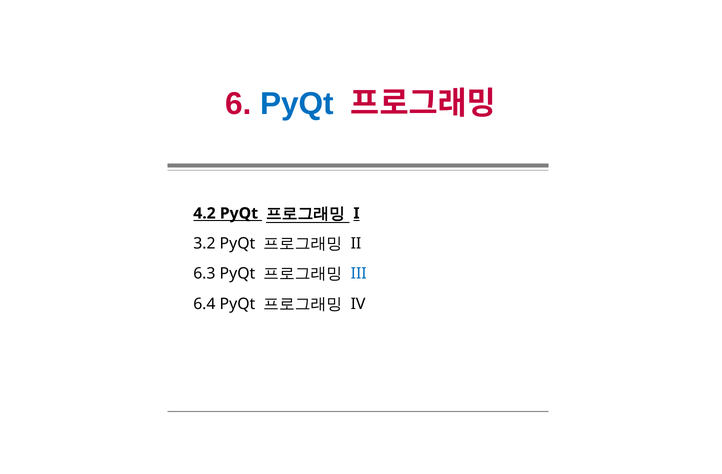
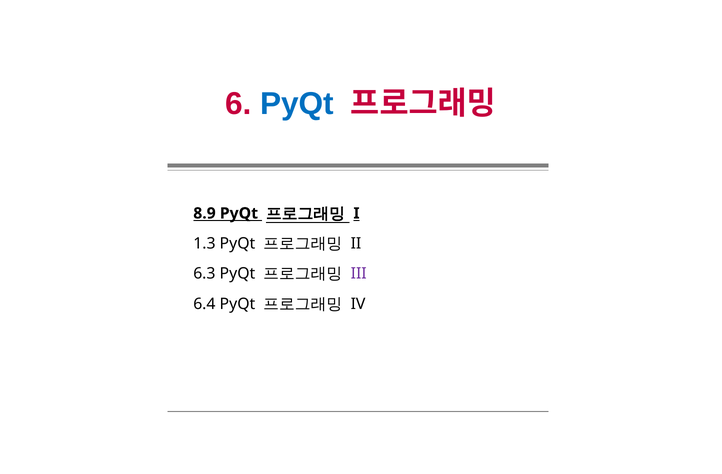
4.2: 4.2 -> 8.9 (204, 213)
3.2: 3.2 -> 1.3 (204, 244)
III colour: blue -> purple (359, 274)
